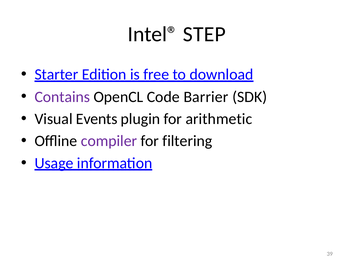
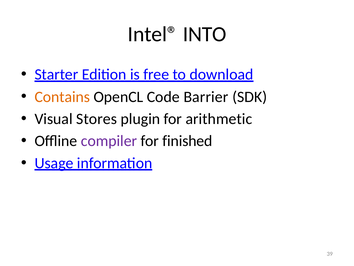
STEP: STEP -> INTO (205, 34)
Contains colour: purple -> orange (62, 97)
Events: Events -> Stores (97, 119)
filtering: filtering -> finished (187, 141)
